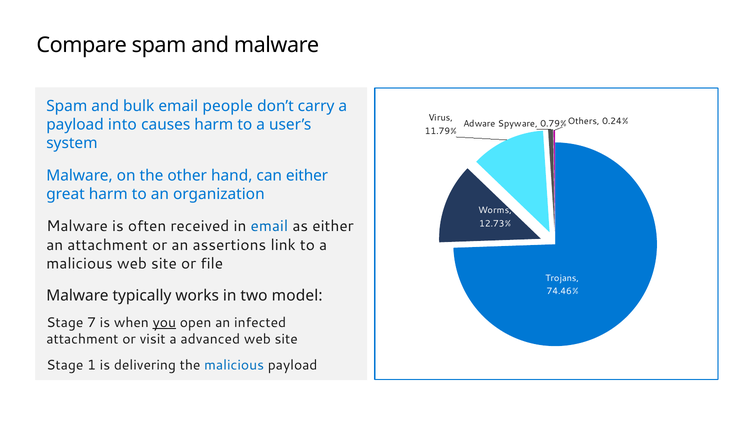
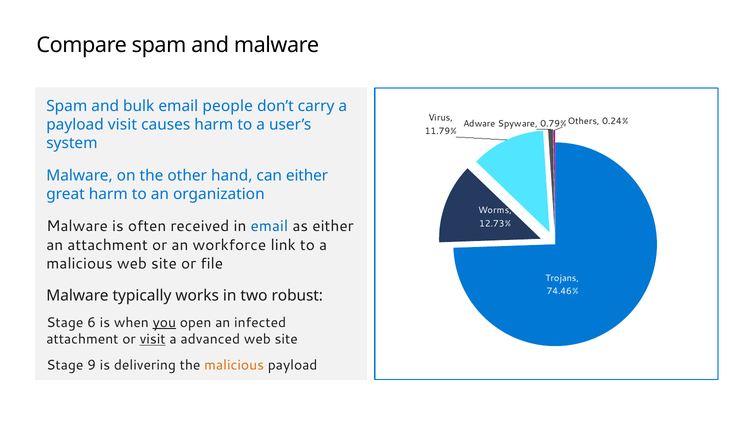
payload into: into -> visit (122, 124)
assertions: assertions -> workforce (229, 245)
model: model -> robust (297, 296)
7: 7 -> 6 (92, 322)
visit underline: none -> present (153, 339)
1: 1 -> 9 (92, 365)
malicious colour: blue -> orange (234, 365)
